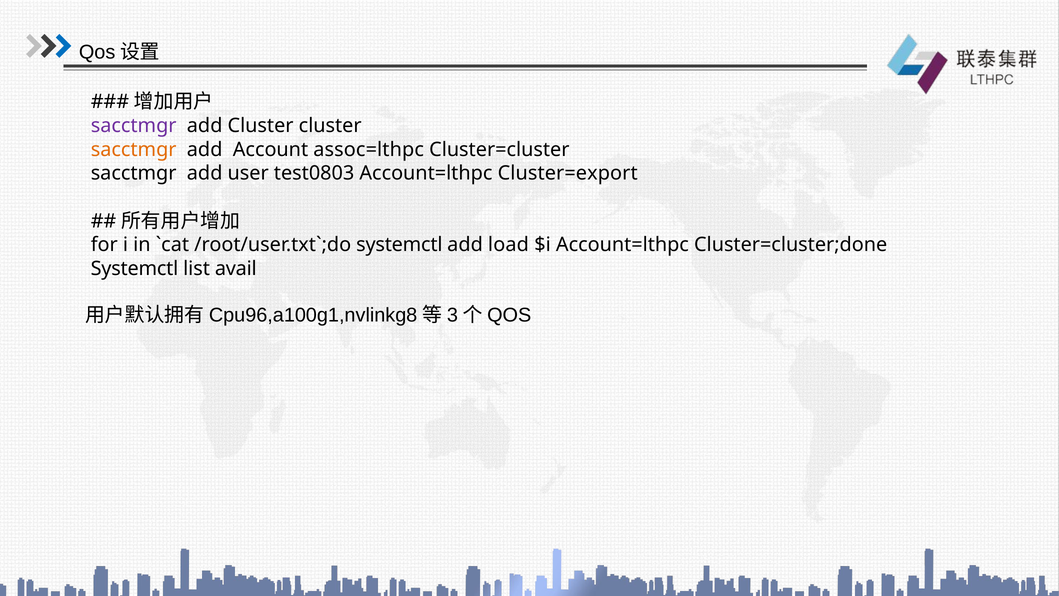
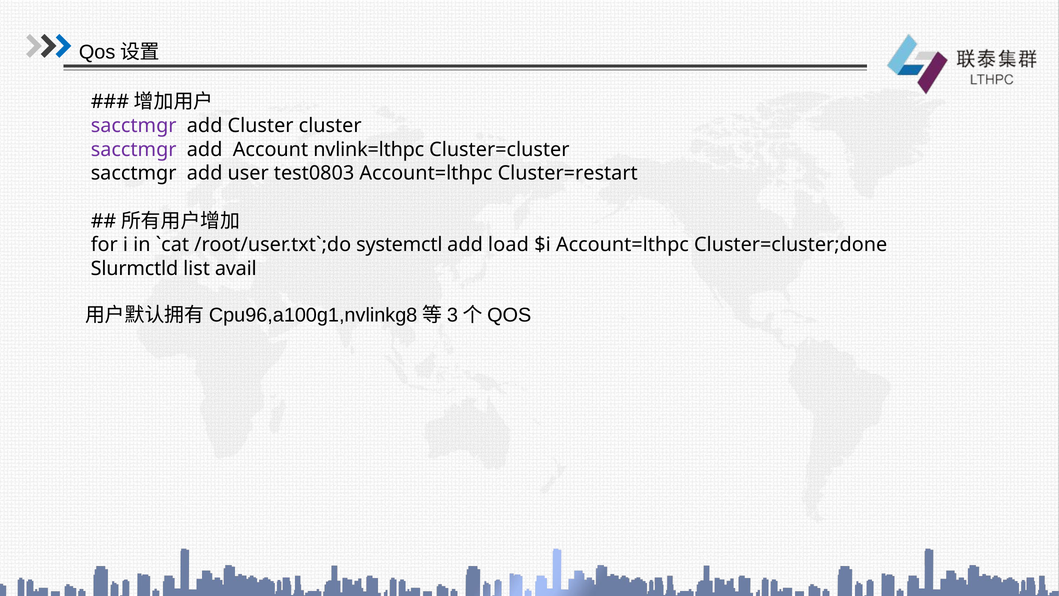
sacctmgr colour: orange -> purple (134, 149)
assoc=lthpc: assoc=lthpc -> nvlink=lthpc (369, 149)
Cluster=export: Cluster=export -> Cluster=restart (568, 173)
Systemctl: Systemctl -> Slurmctld (134, 269)
